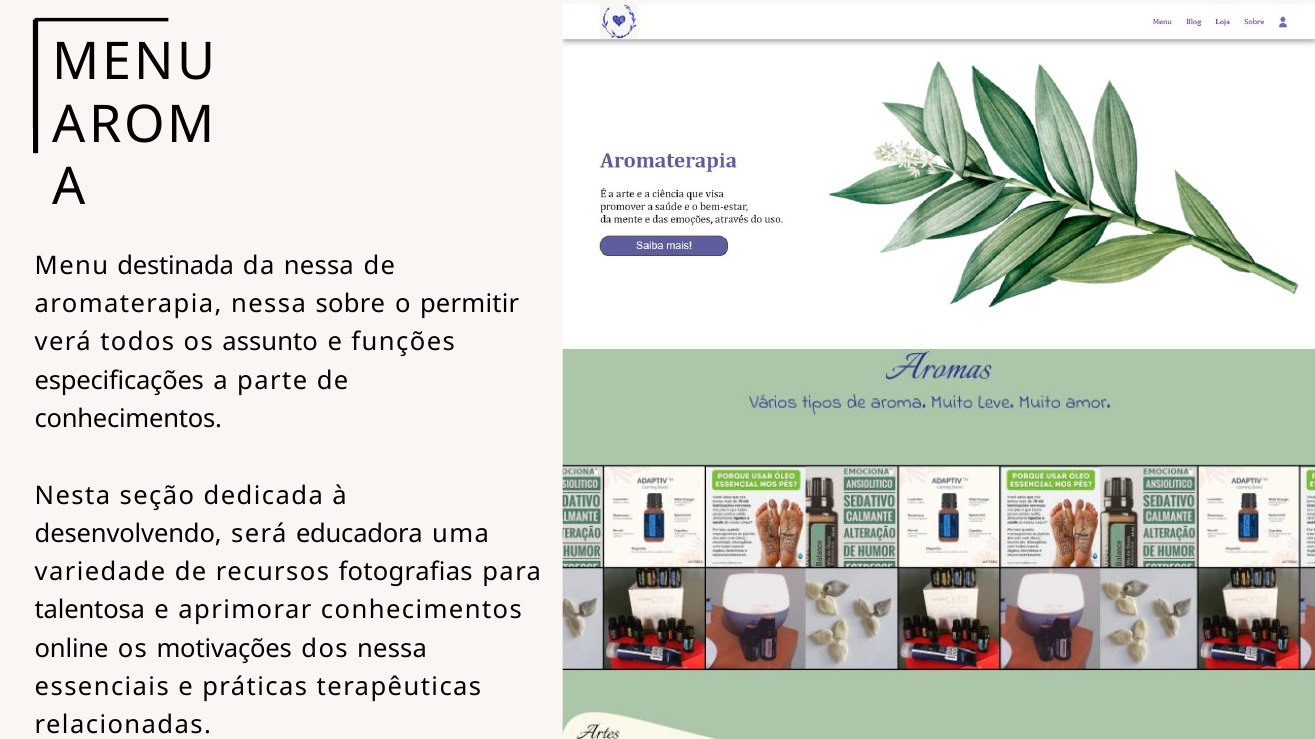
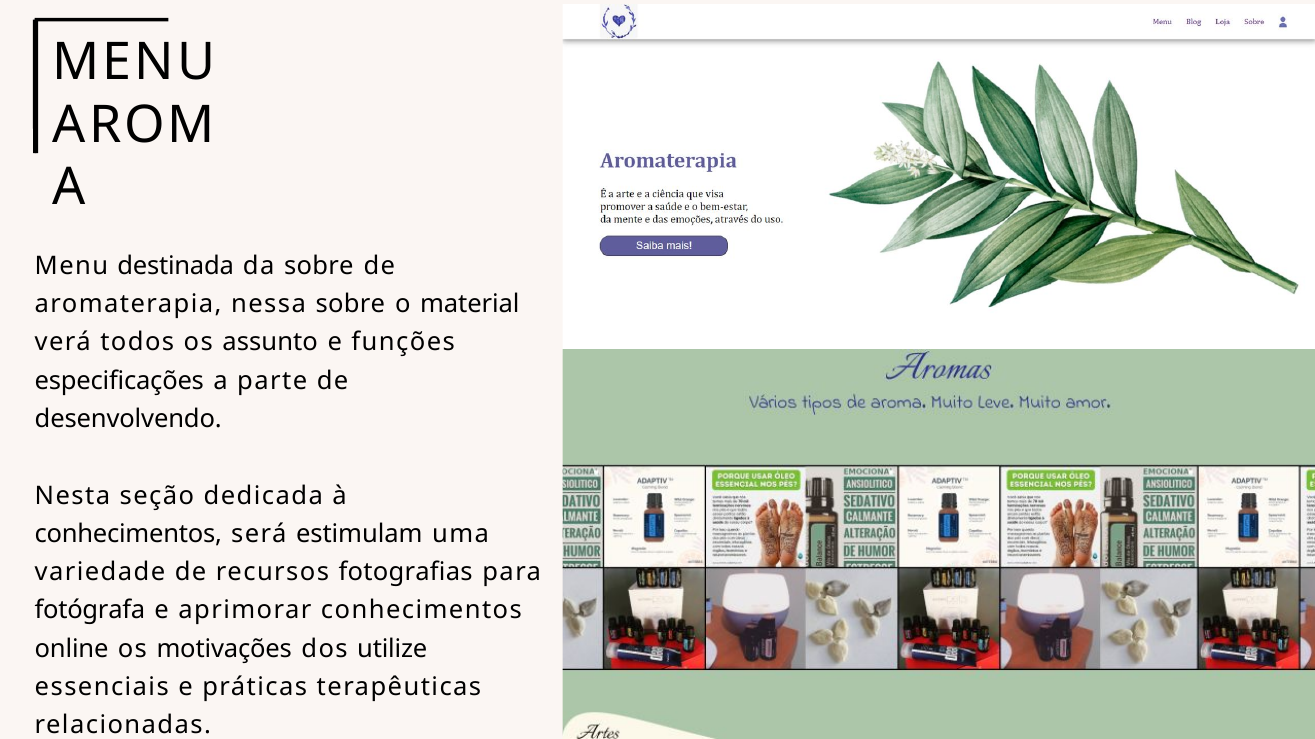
da nessa: nessa -> sobre (319, 266)
permitir: permitir -> material (470, 304)
conhecimentos: conhecimentos -> desenvolvendo (128, 419)
desenvolvendo: desenvolvendo -> conhecimentos (128, 534)
educadora: educadora -> estimulam (359, 534)
talentosa: talentosa -> fotógrafa (90, 611)
dos nessa: nessa -> utilize (392, 649)
